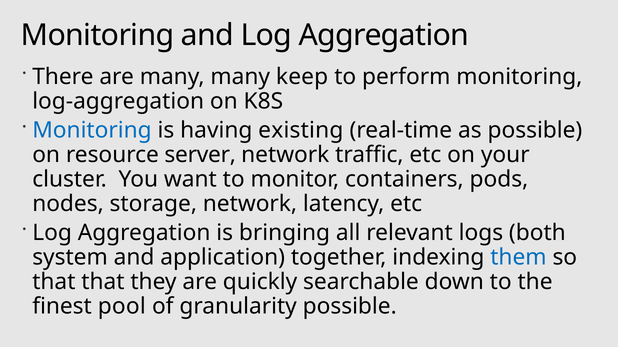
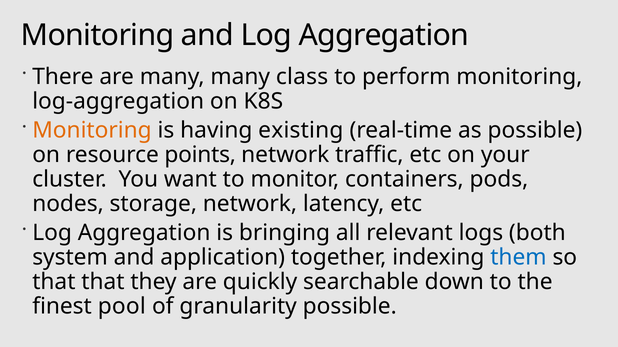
keep: keep -> class (302, 77)
Monitoring colour: blue -> orange (92, 131)
server: server -> points (200, 155)
